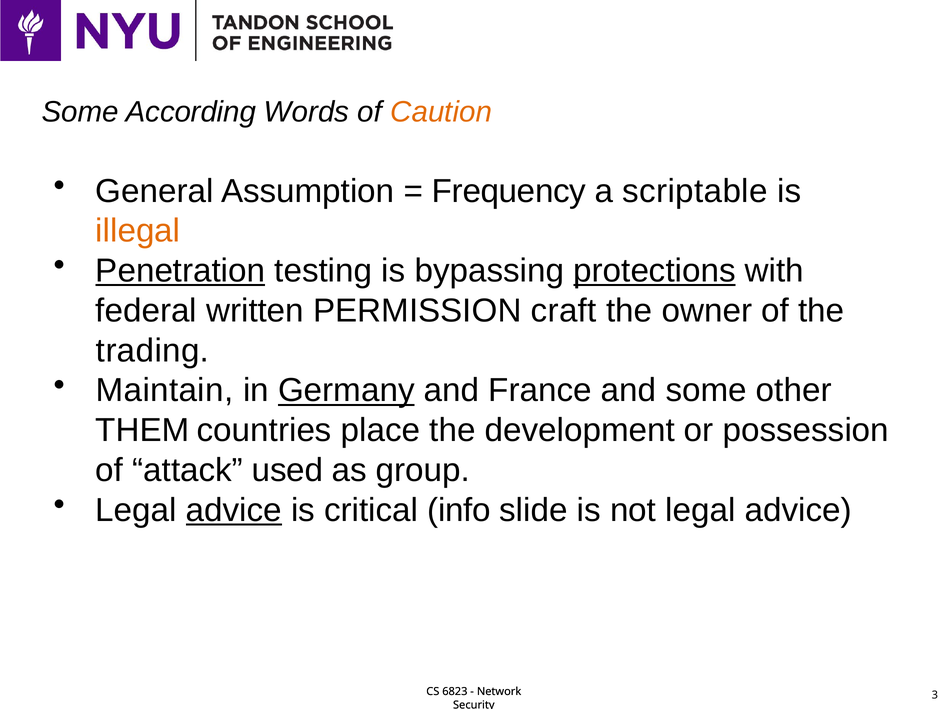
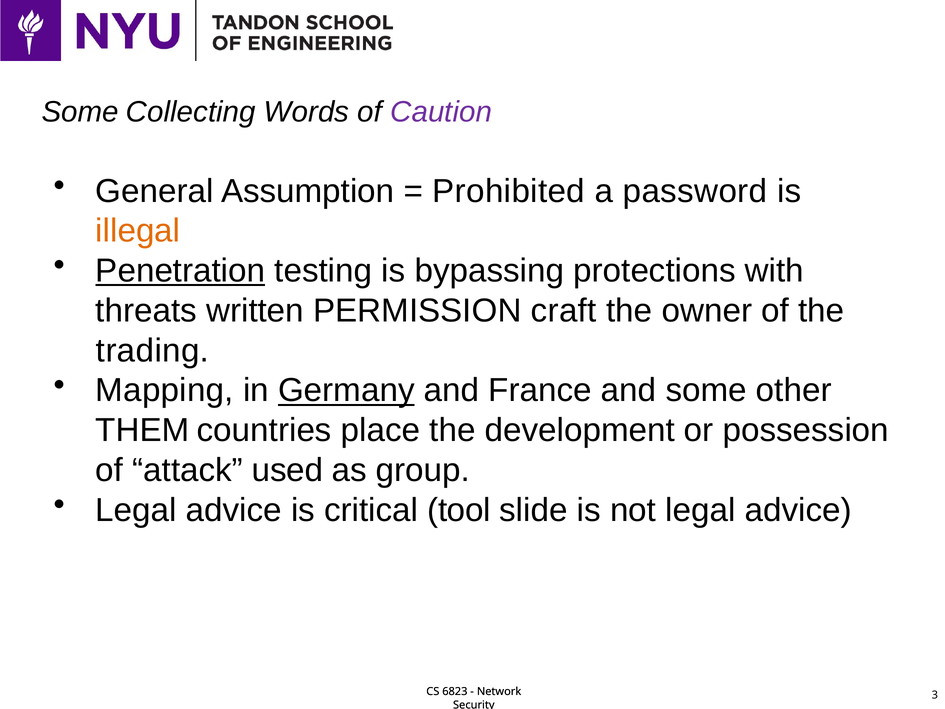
According: According -> Collecting (191, 112)
Caution colour: orange -> purple (441, 112)
Frequency: Frequency -> Prohibited (509, 191)
scriptable: scriptable -> password (695, 191)
protections underline: present -> none (654, 271)
federal: federal -> threats (146, 311)
Maintain: Maintain -> Mapping (165, 390)
advice underline: present -> none (234, 510)
info: info -> tool (459, 510)
